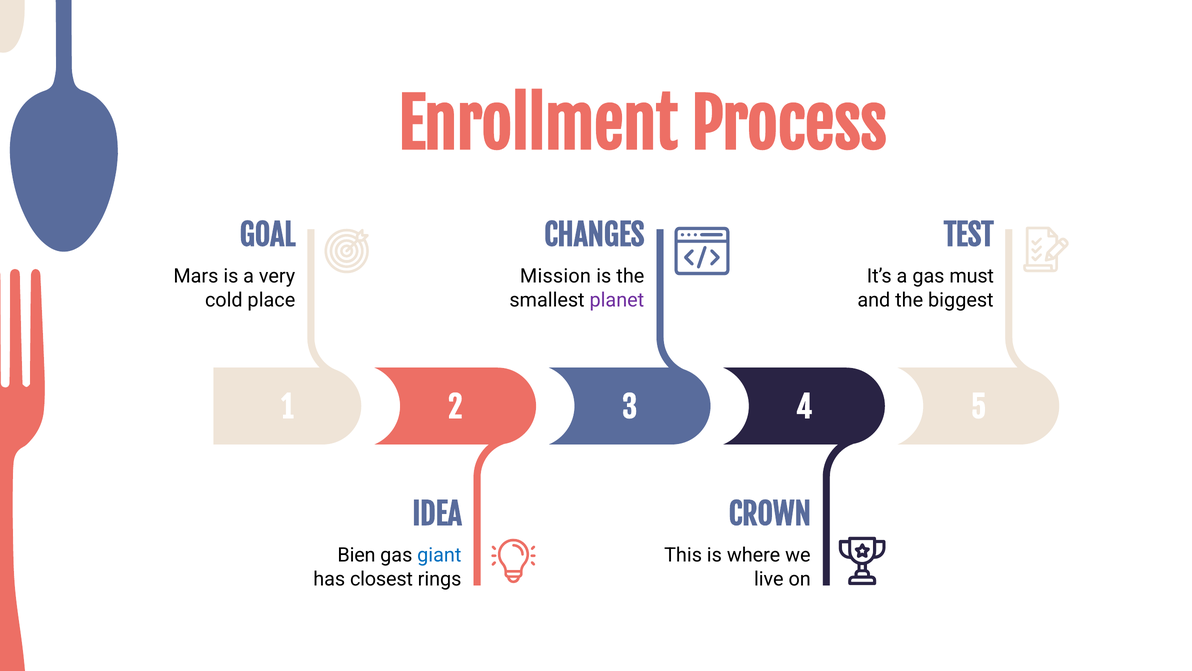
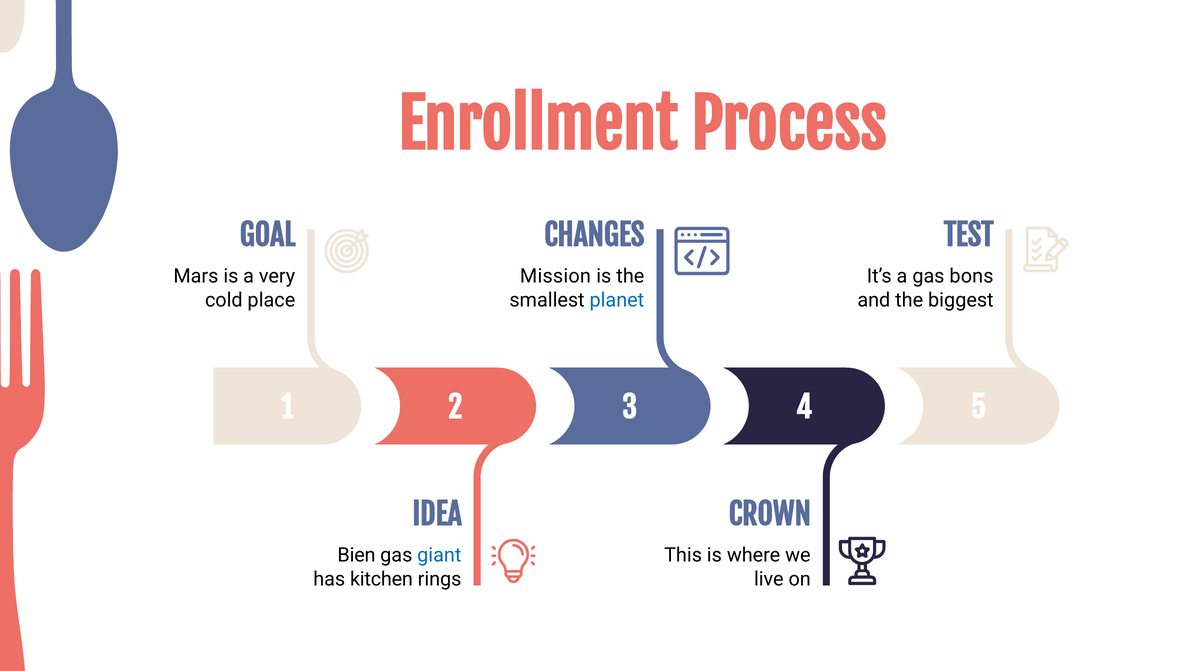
must: must -> bons (972, 276)
planet colour: purple -> blue (617, 300)
closest: closest -> kitchen (381, 579)
